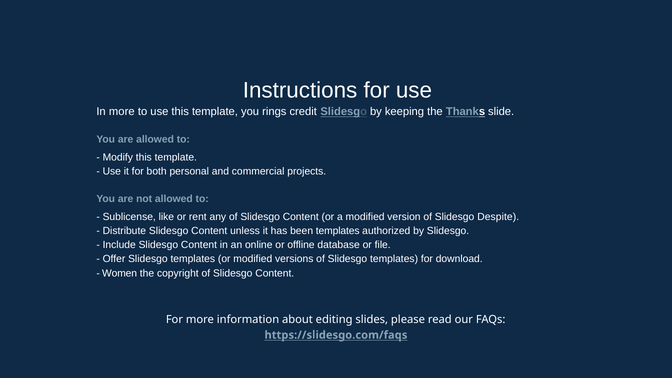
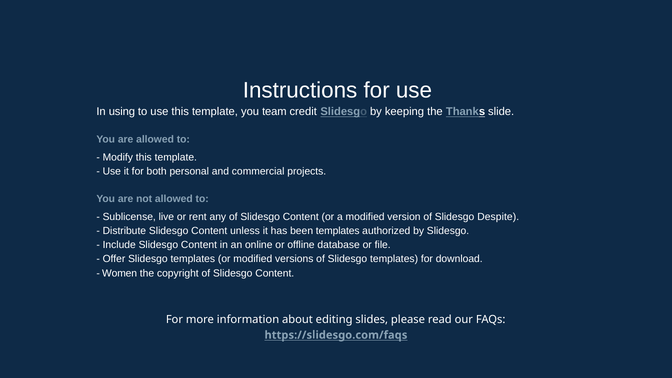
In more: more -> using (122, 112)
rings: rings -> team (274, 112)
like: like -> live (166, 217)
